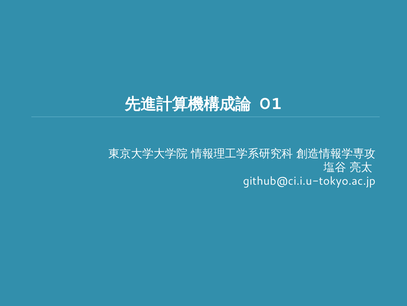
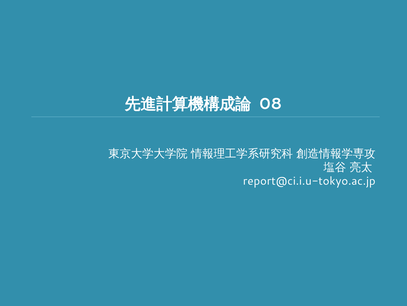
01: 01 -> 08 (271, 104)
github@ci.i.u-tokyo.ac.jp: github@ci.i.u-tokyo.ac.jp -> report@ci.i.u-tokyo.ac.jp (309, 181)
